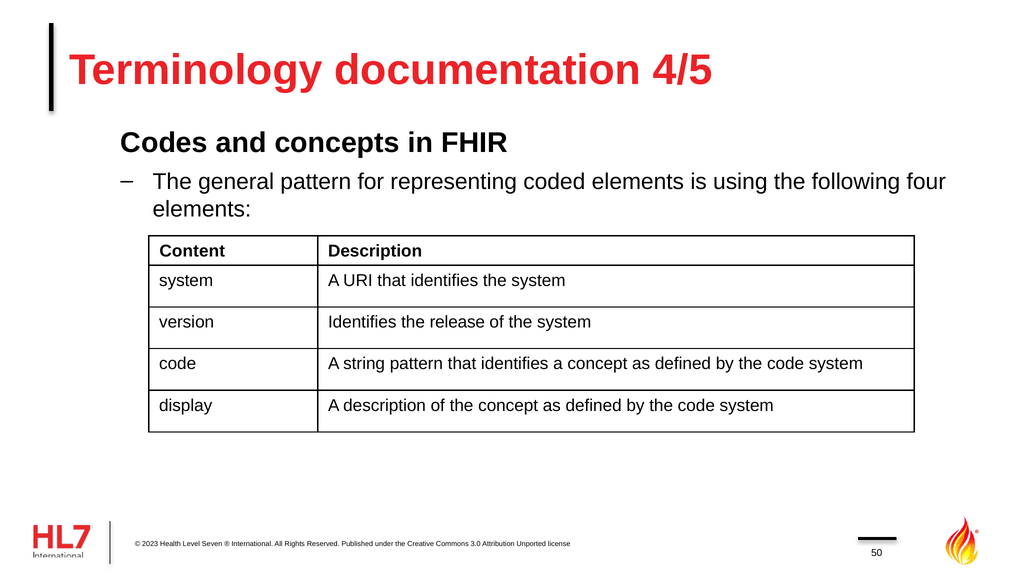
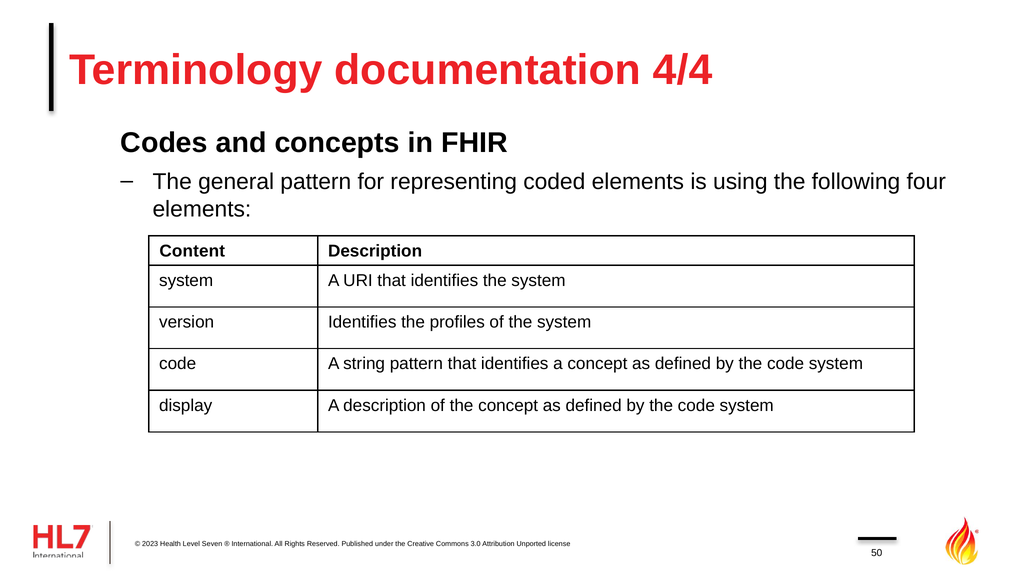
4/5: 4/5 -> 4/4 (683, 70)
release: release -> profiles (457, 322)
